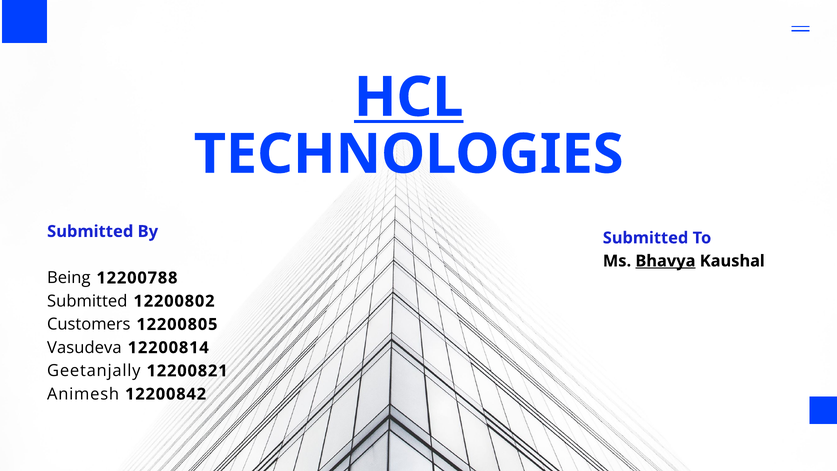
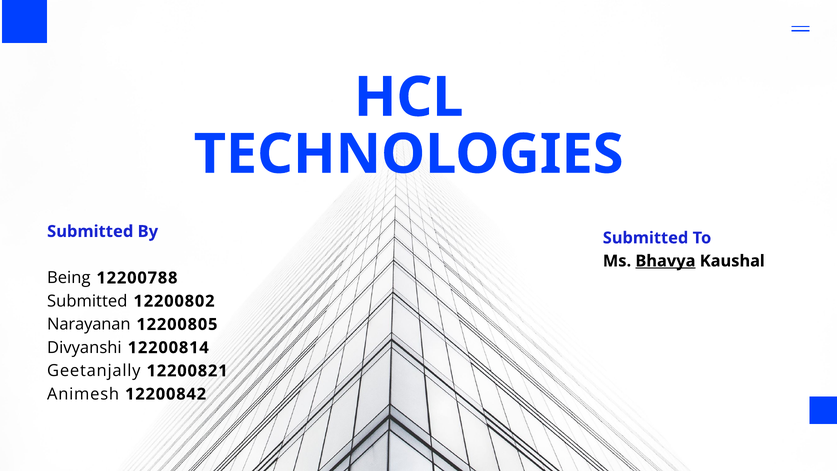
HCL underline: present -> none (409, 97)
Customers: Customers -> Narayanan (89, 324)
Vasudeva: Vasudeva -> Divyanshi (84, 348)
